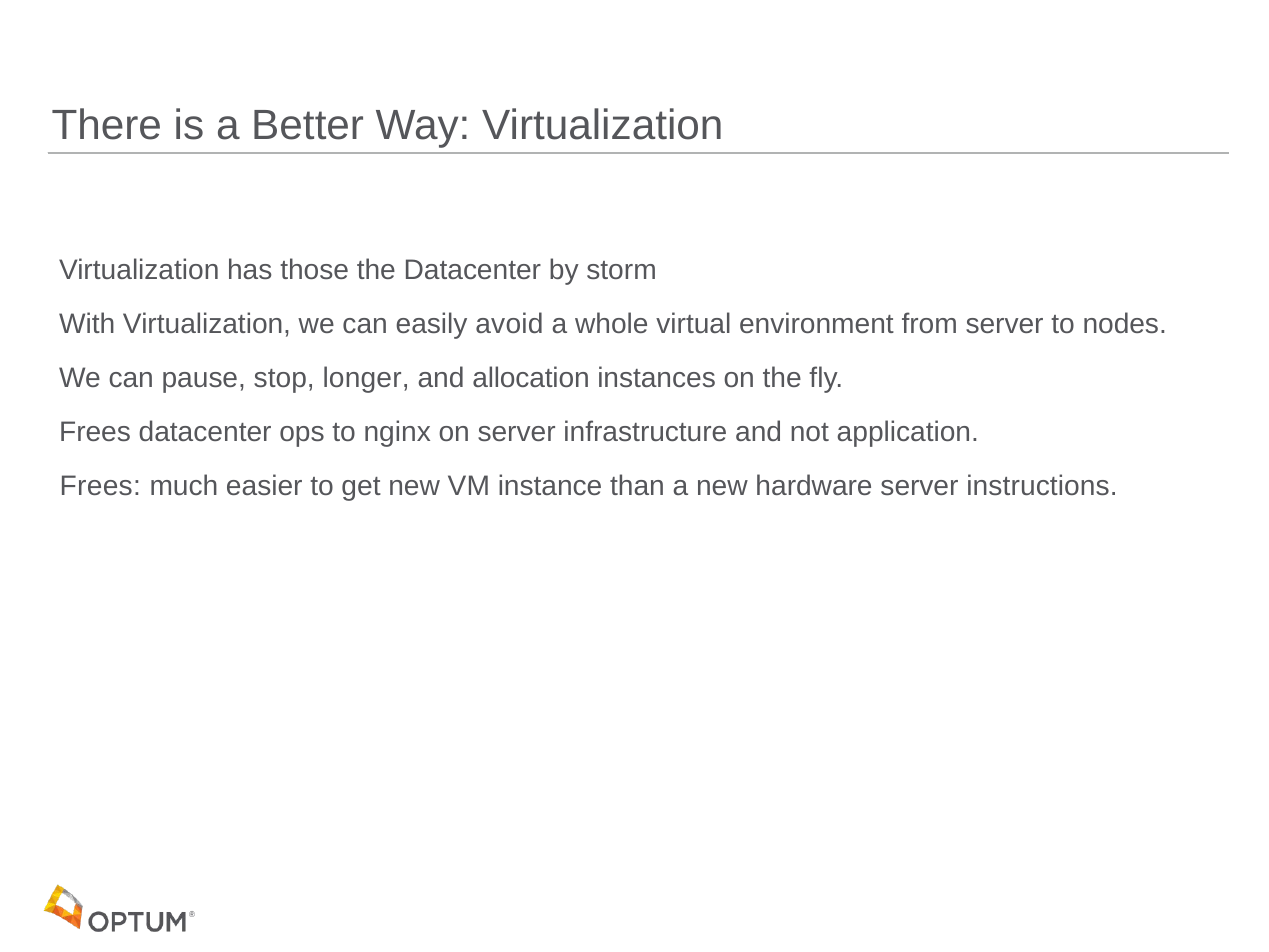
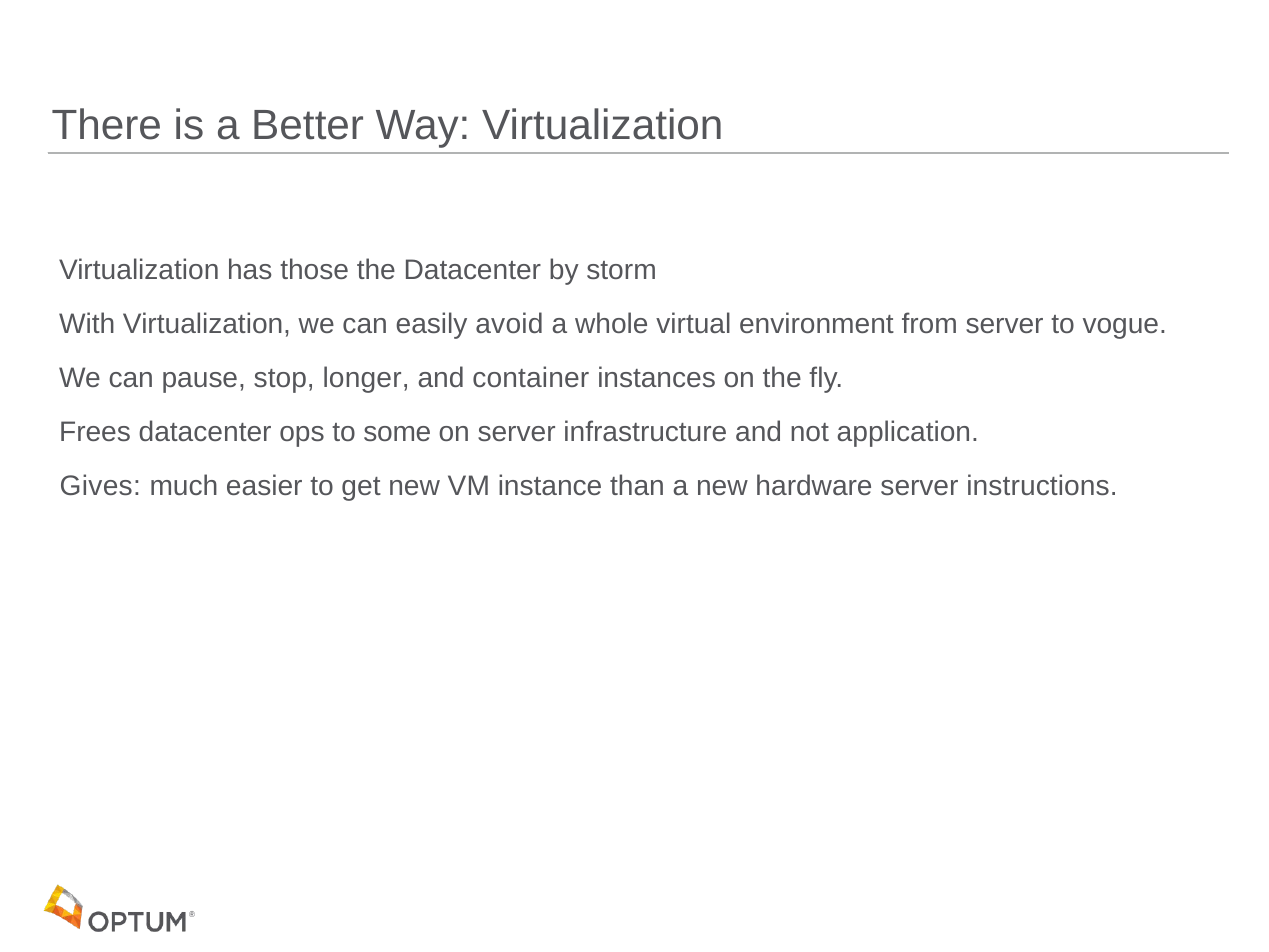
nodes: nodes -> vogue (1125, 324)
allocation: allocation -> container (531, 378)
nginx: nginx -> some (397, 432)
Frees: Frees -> Gives (100, 486)
